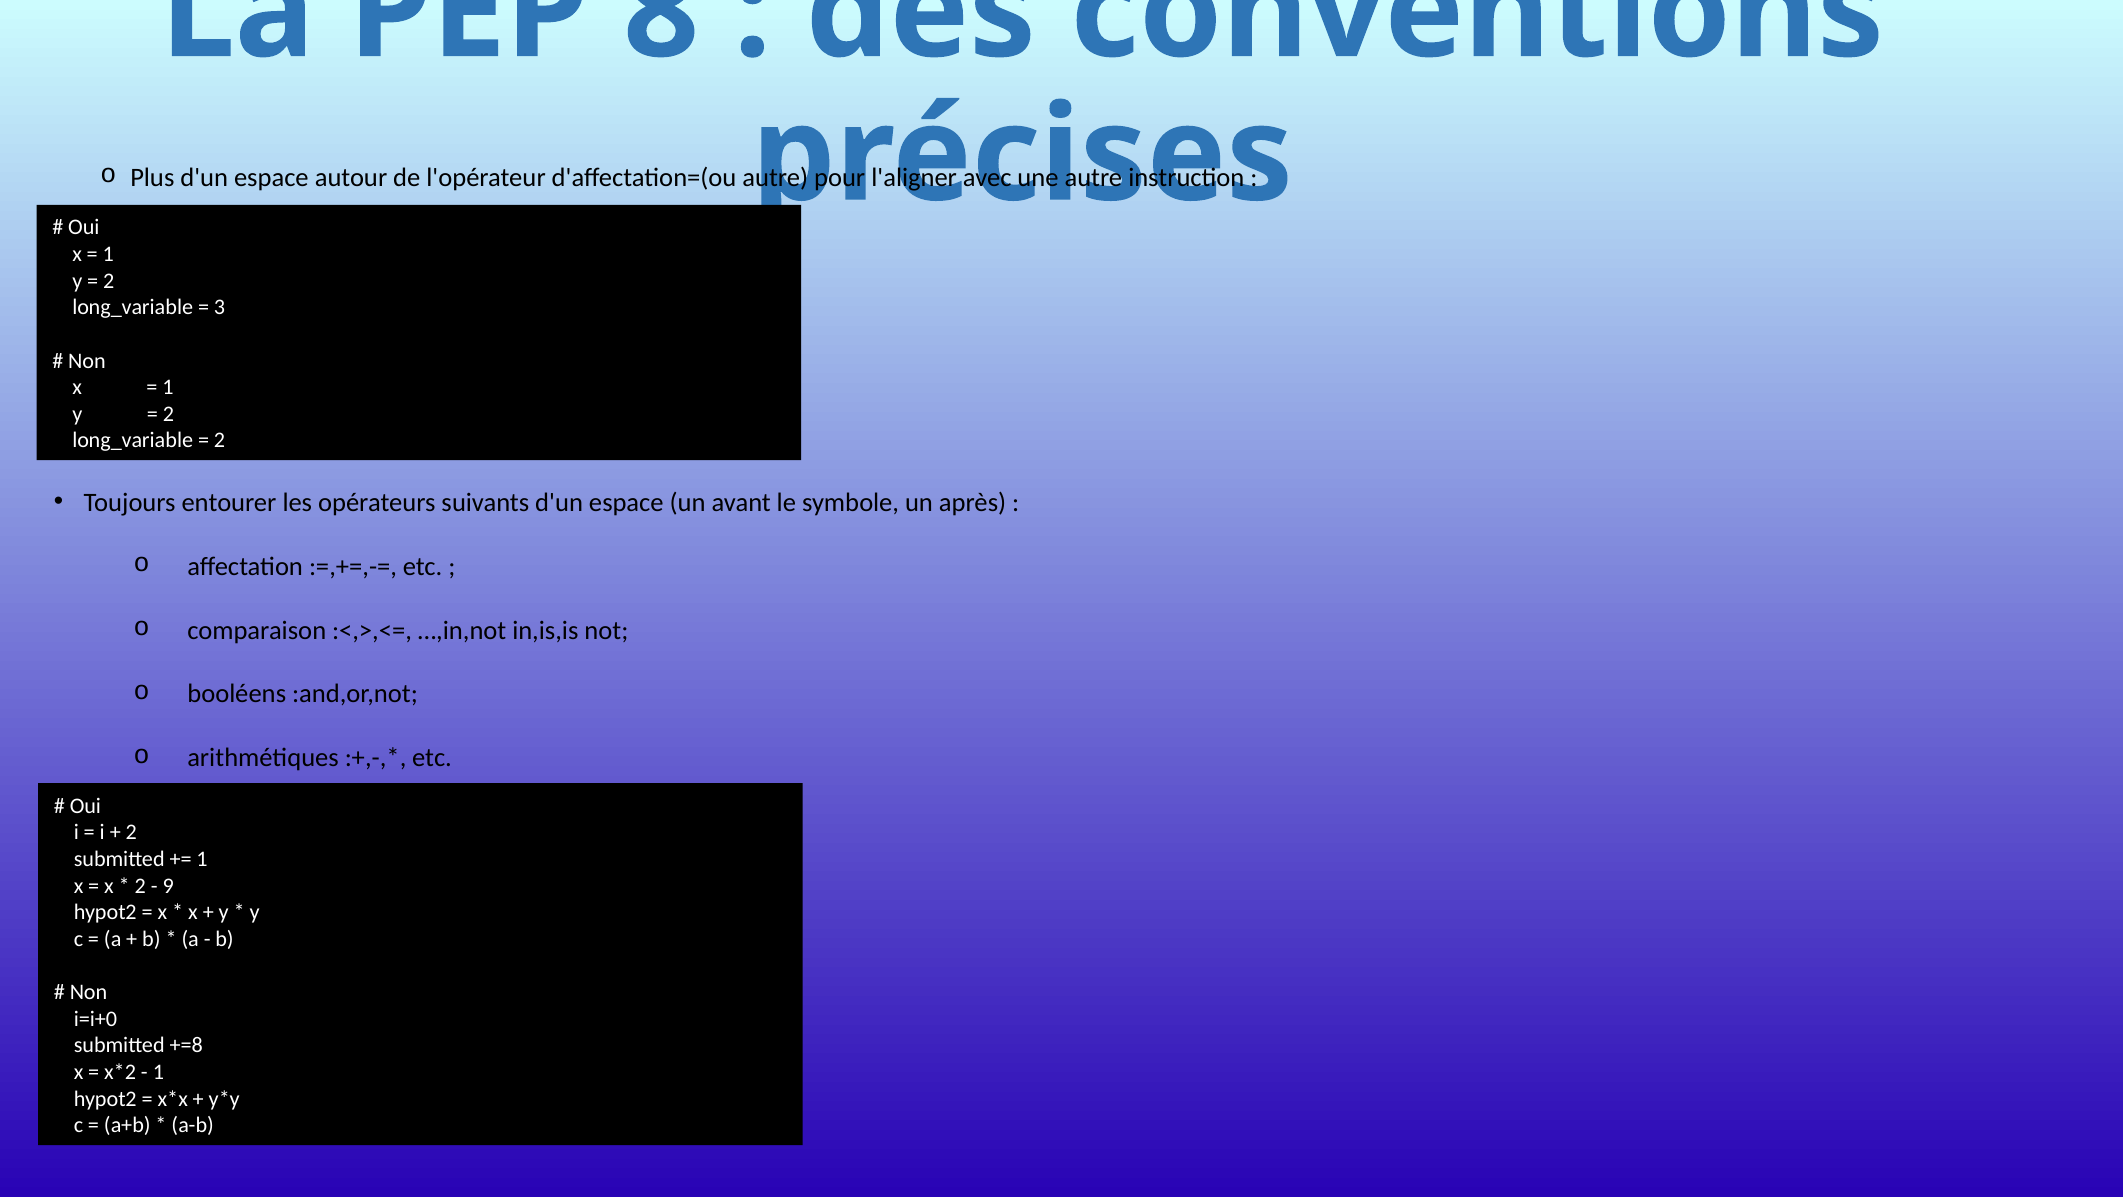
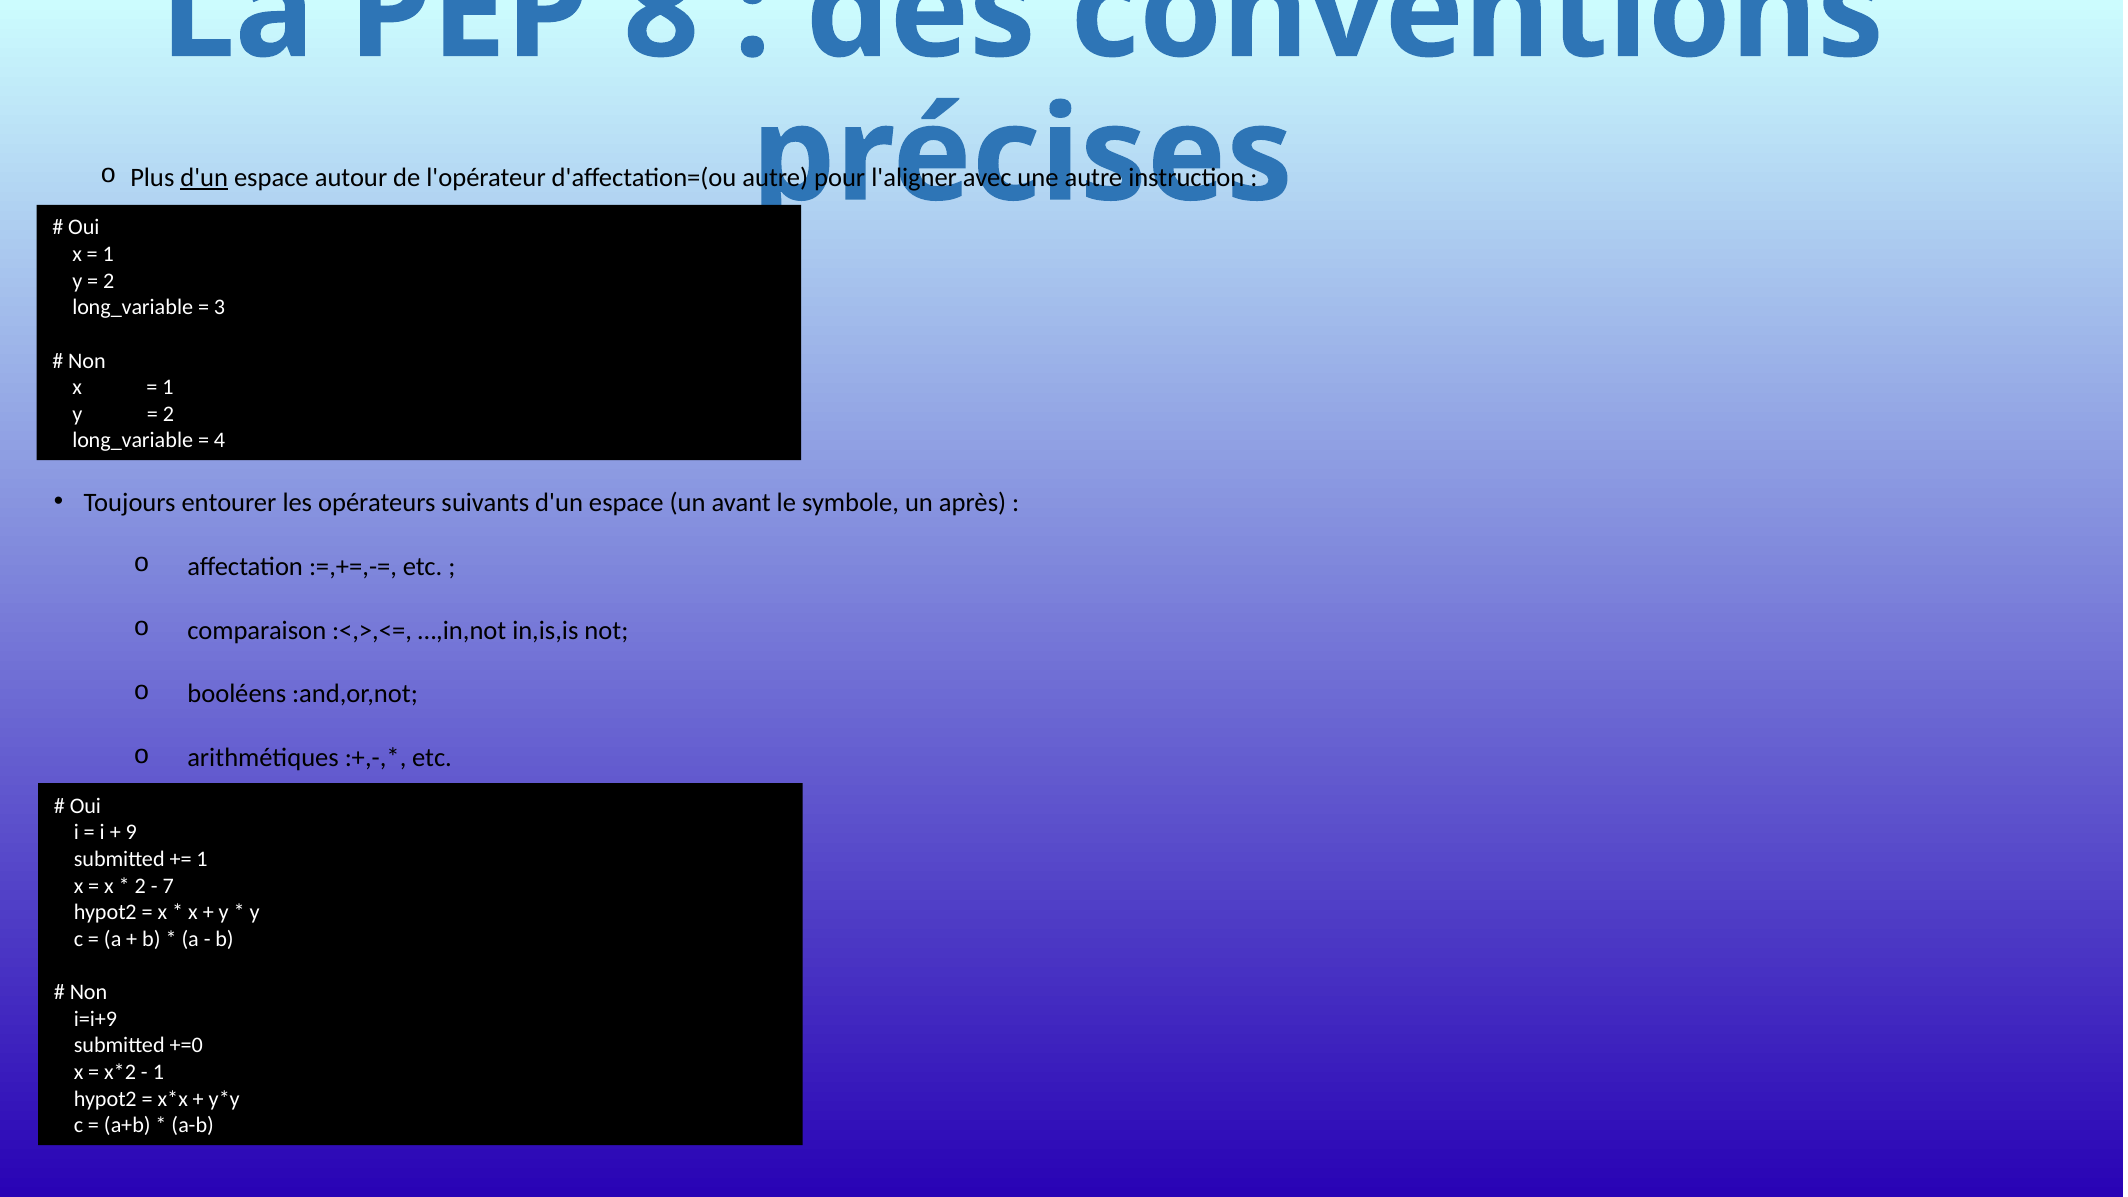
d'un underline: none -> present (204, 178)
2: 2 -> 4 (220, 441)
2: 2 -> 9 (131, 832)
9: 9 -> 7 (168, 886)
i=i+0: i=i+0 -> i=i+9 (95, 1019)
+=8: +=8 -> +=0 (186, 1046)
